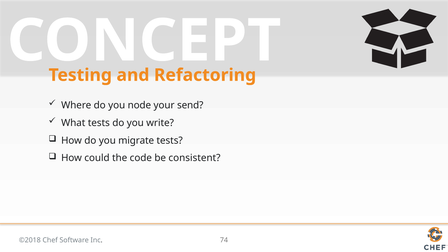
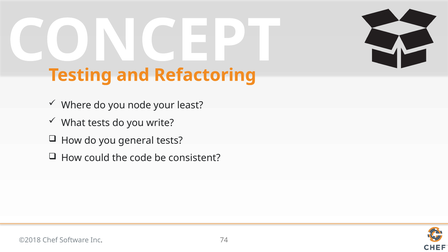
send: send -> least (190, 105)
migrate: migrate -> general (136, 140)
